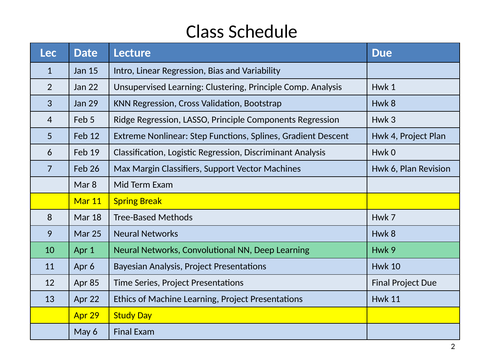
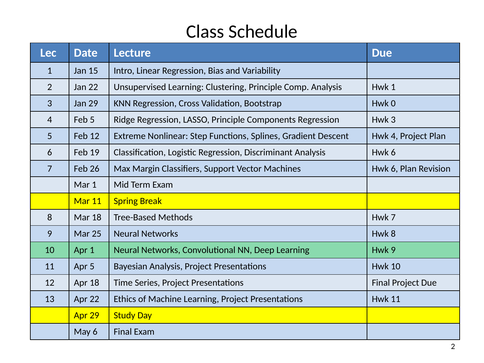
Bootstrap Hwk 8: 8 -> 0 (393, 103)
Analysis Hwk 0: 0 -> 6 (393, 152)
Mar 8: 8 -> 1 (94, 185)
Apr 6: 6 -> 5 (92, 266)
Apr 85: 85 -> 18 (94, 283)
